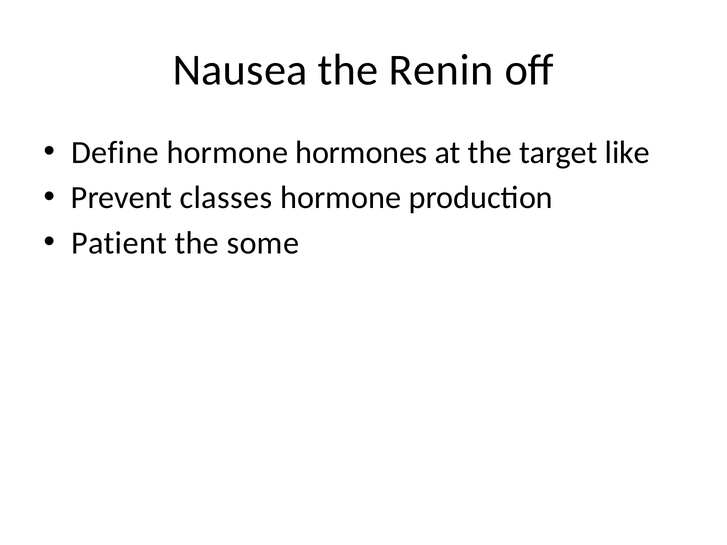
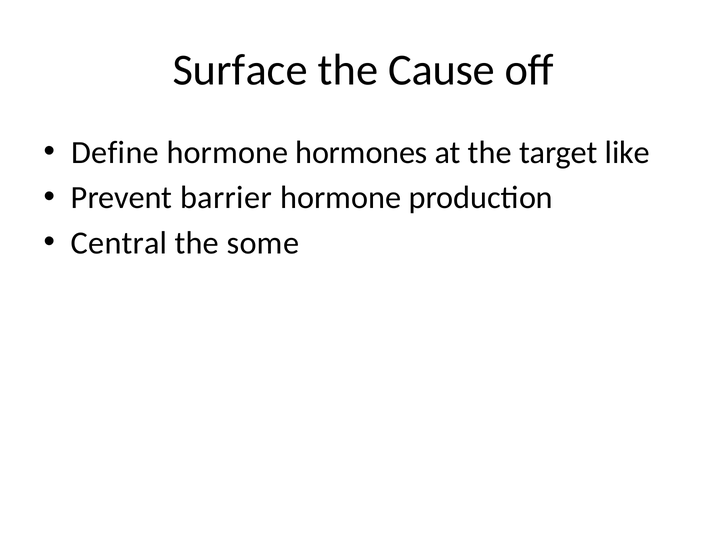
Nausea: Nausea -> Surface (240, 70)
Renin: Renin -> Cause (442, 70)
classes: classes -> barrier (226, 198)
Patient: Patient -> Central (119, 243)
